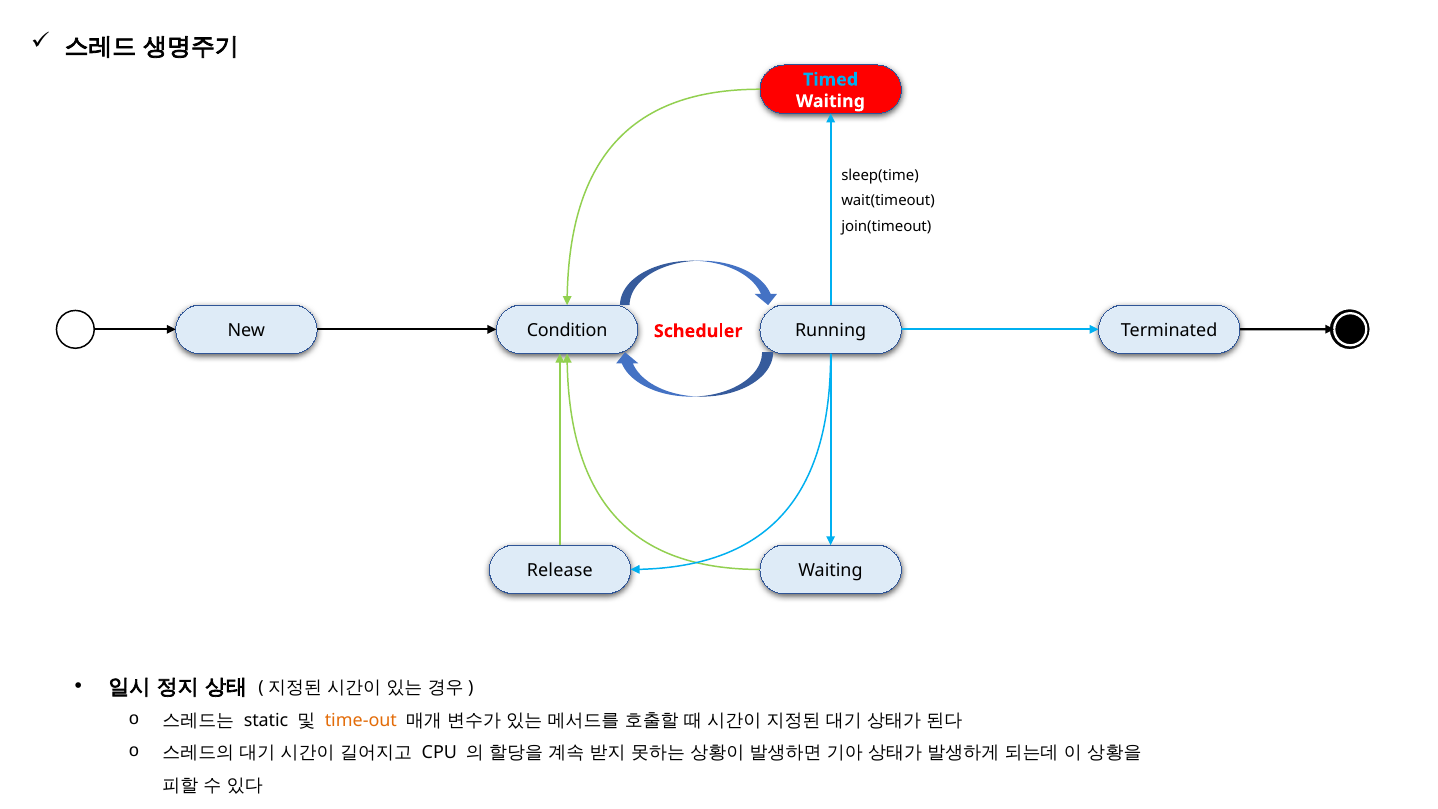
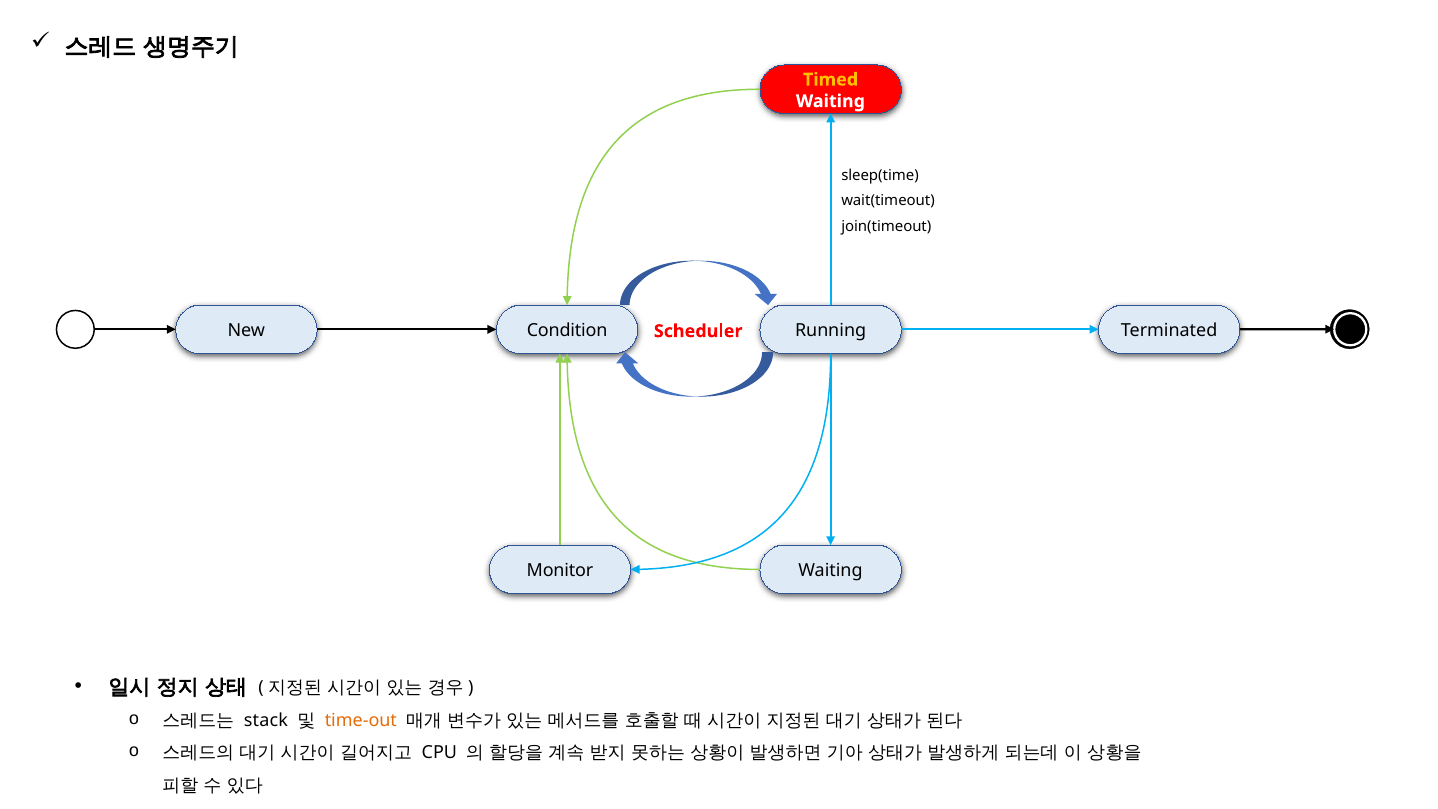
Timed colour: light blue -> yellow (831, 80)
Release: Release -> Monitor (560, 571)
static: static -> stack (266, 721)
